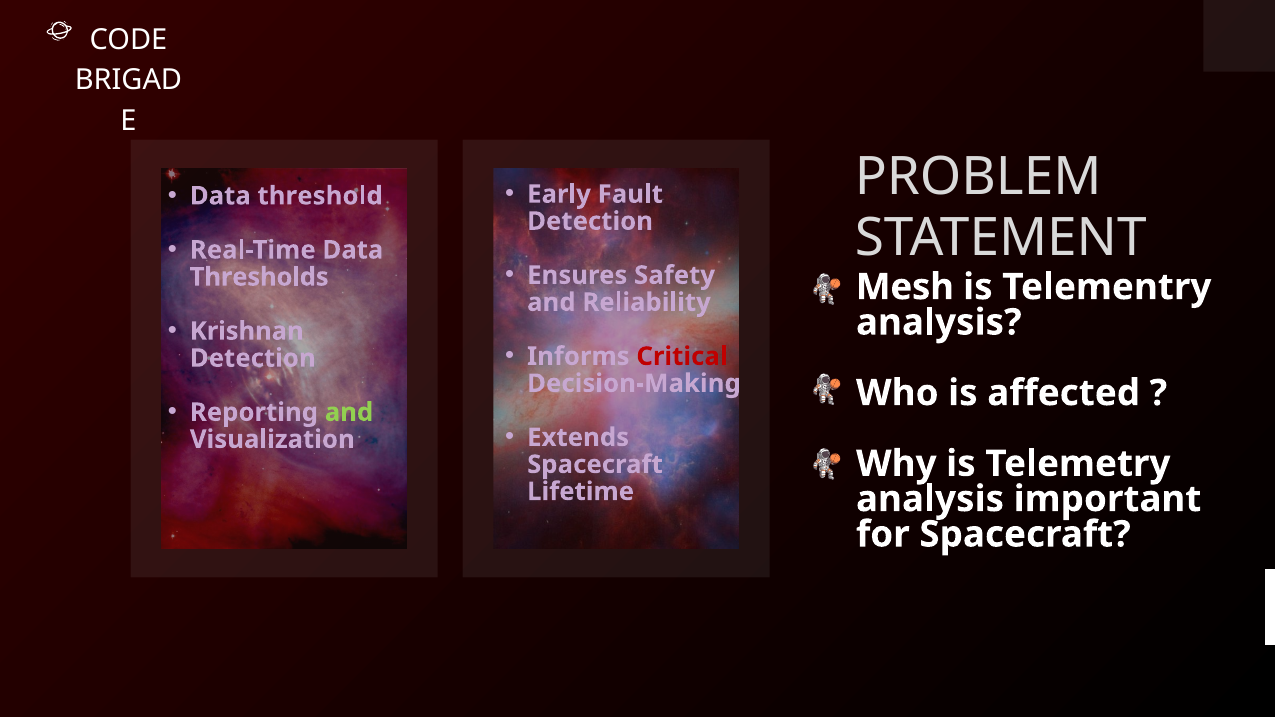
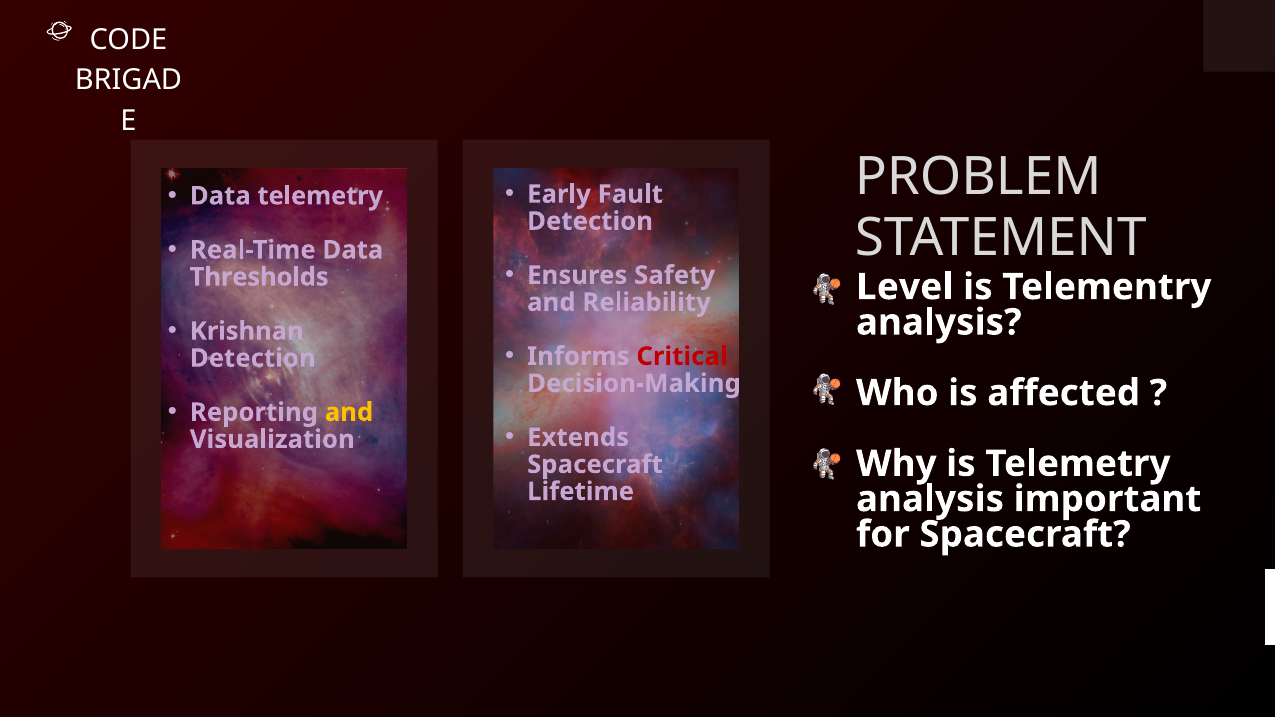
Data threshold: threshold -> telemetry (320, 196)
Mesh: Mesh -> Level (905, 287)
and colour: light green -> yellow (349, 412)
